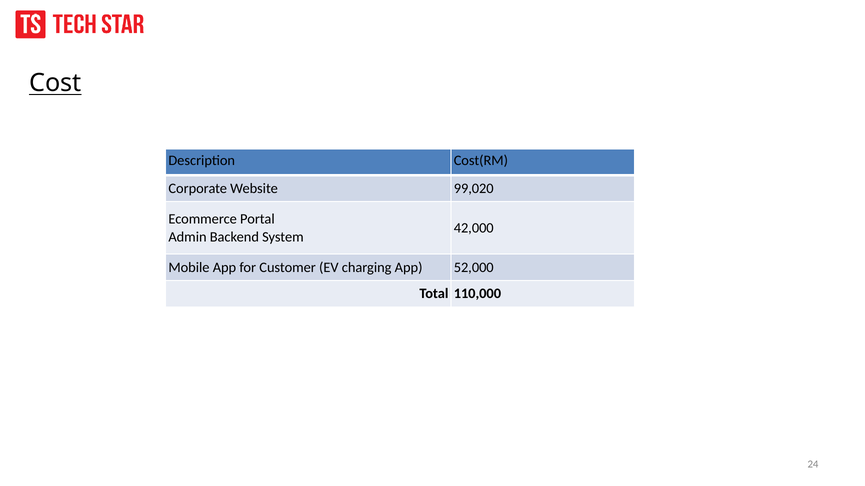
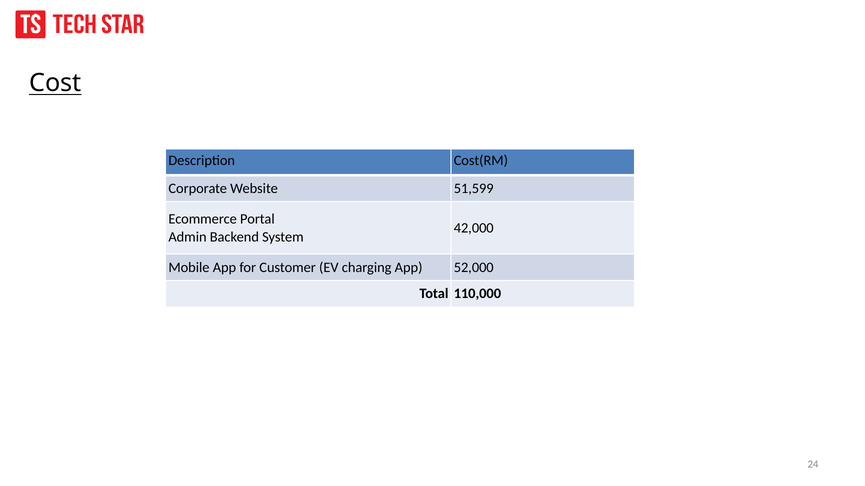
99,020: 99,020 -> 51,599 (474, 189)
